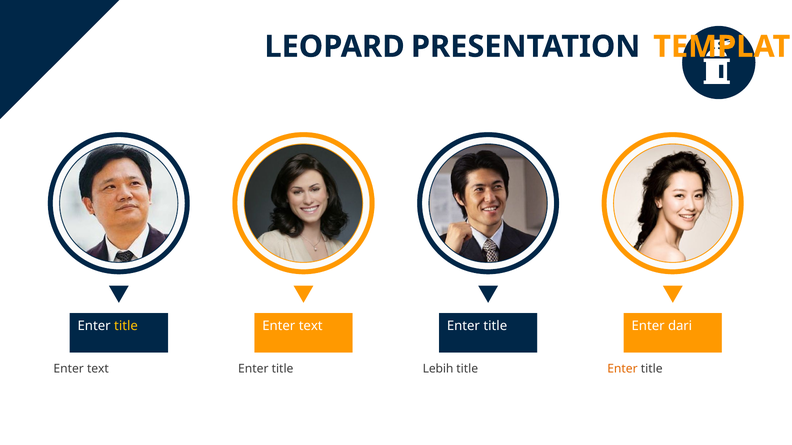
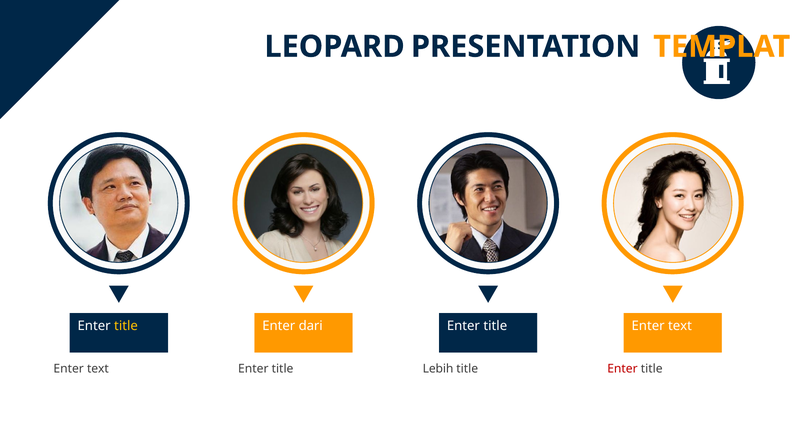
text: text -> dari (311, 326)
title Enter dari: dari -> text (680, 326)
Enter colour: orange -> red (622, 369)
